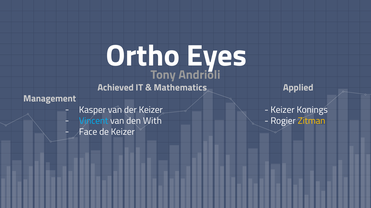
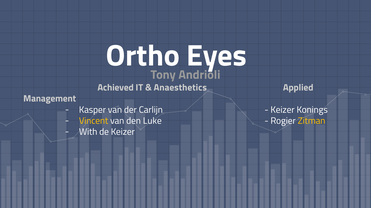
Mathematics: Mathematics -> Anaesthetics (180, 88)
der Keizer: Keizer -> Carlijn (151, 110)
Vincent colour: light blue -> yellow (94, 121)
With: With -> Luke (152, 121)
Face: Face -> With (88, 132)
